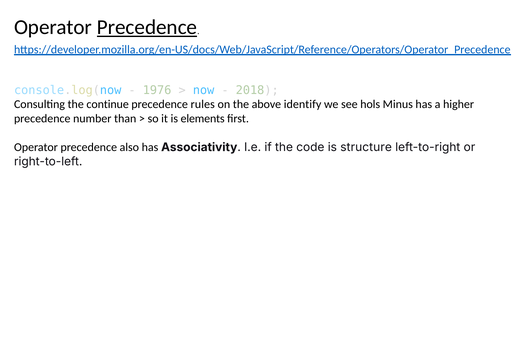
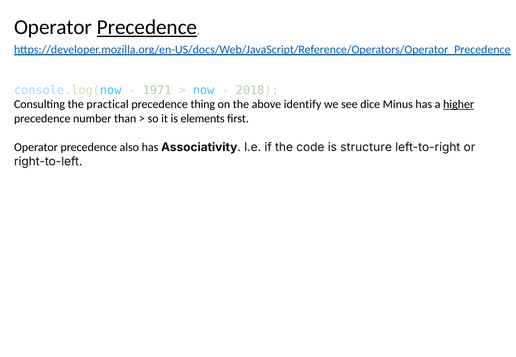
1976: 1976 -> 1971 (157, 90)
continue: continue -> practical (108, 104)
rules: rules -> thing (203, 104)
hols: hols -> dice (370, 104)
higher underline: none -> present (459, 104)
